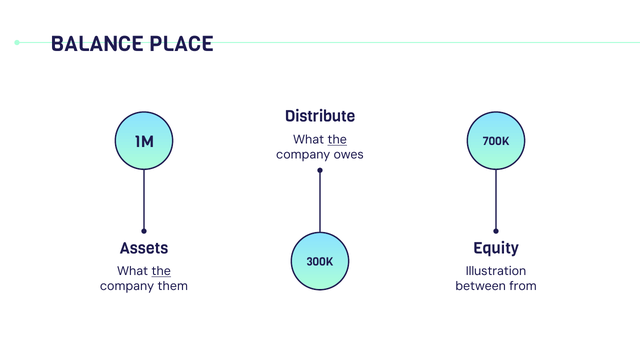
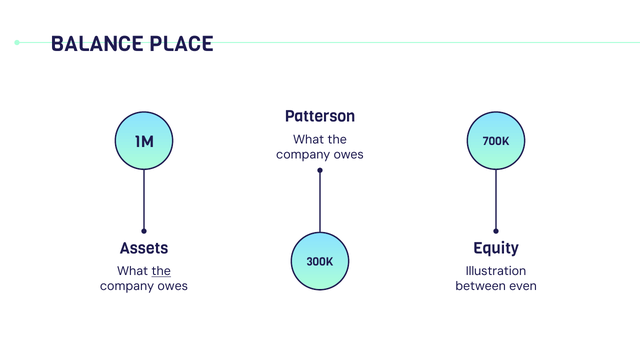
Distribute: Distribute -> Patterson (320, 117)
the underline: present -> none (337, 140)
them: them -> owes (173, 286)
from: from -> even (523, 286)
